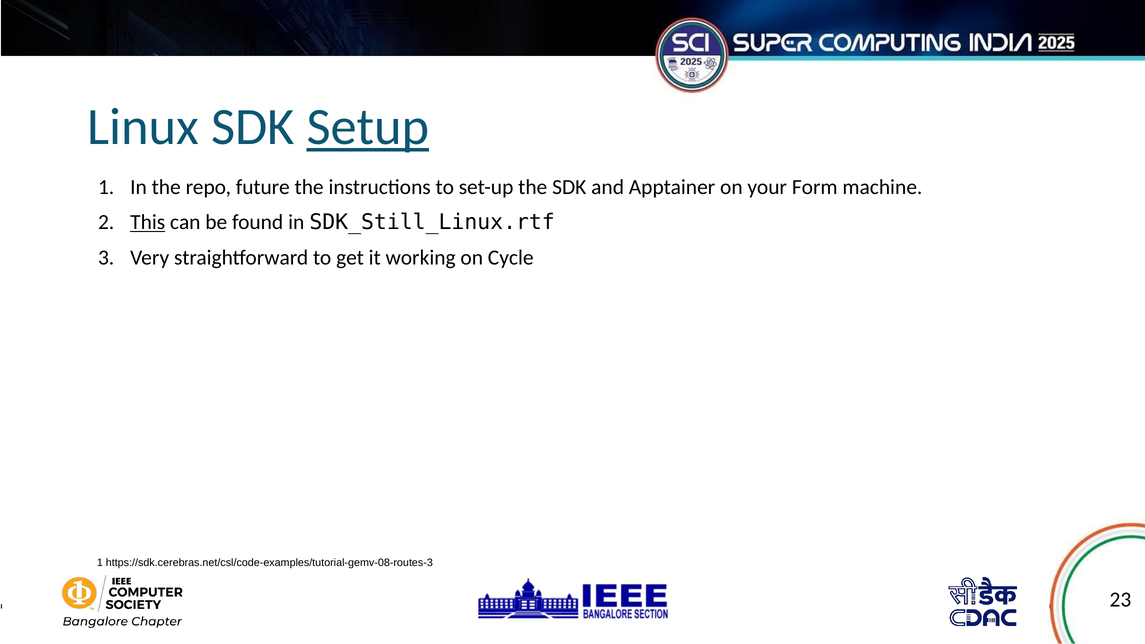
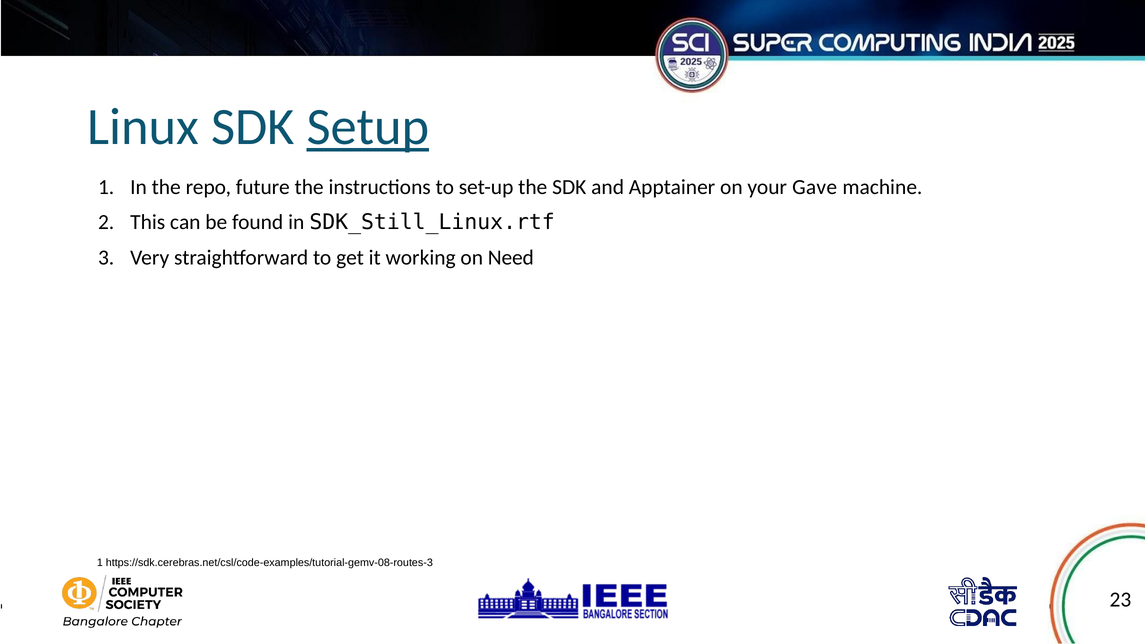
Form: Form -> Gave (815, 187)
This underline: present -> none (148, 222)
Cycle: Cycle -> Need (511, 257)
